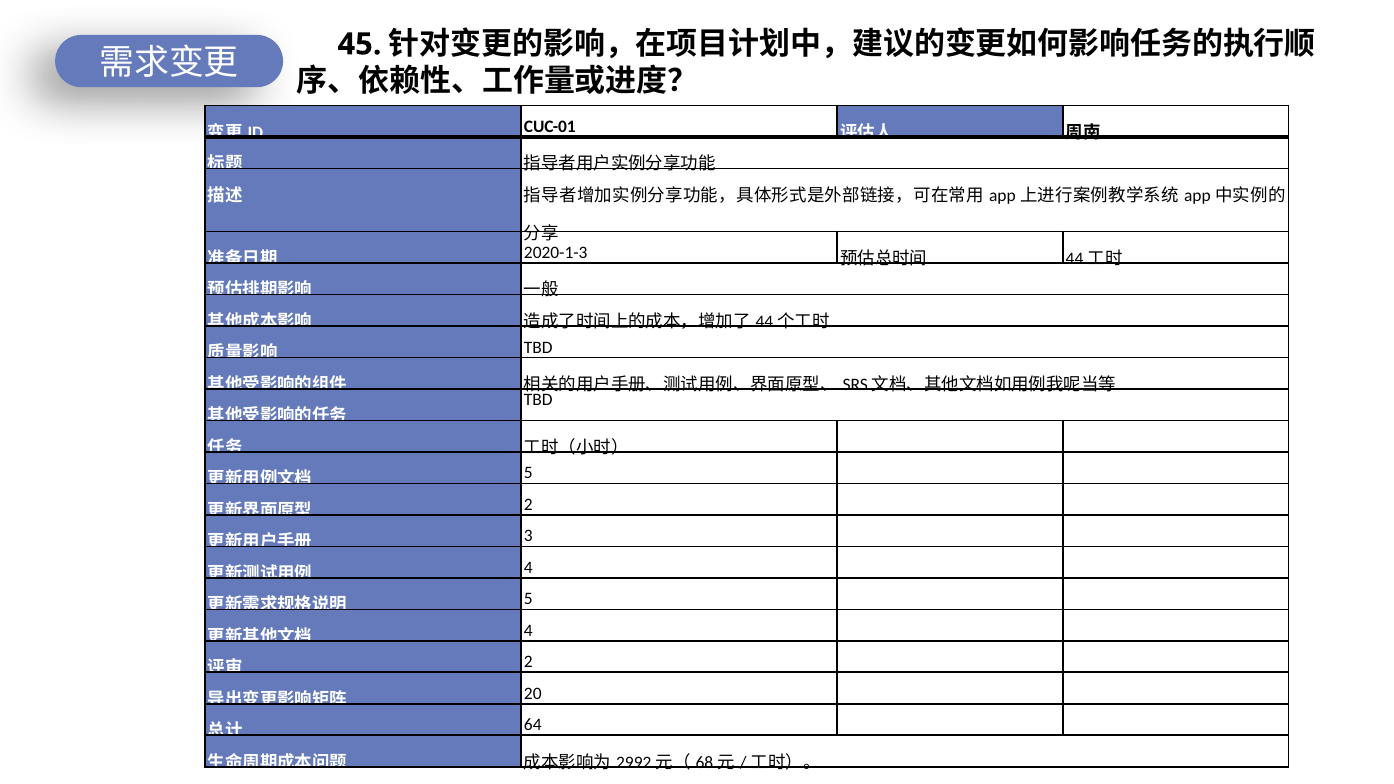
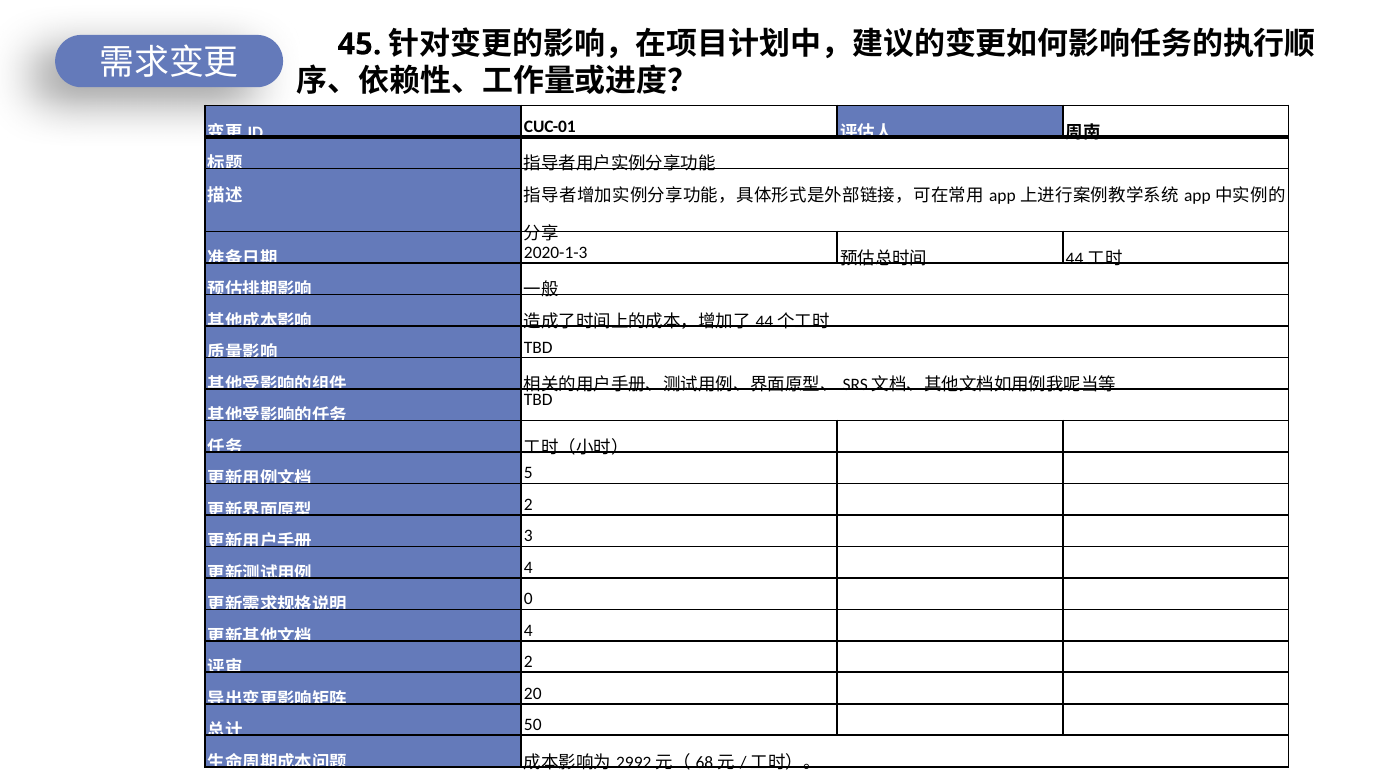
5: 5 -> 0 (528, 599)
64: 64 -> 50 (533, 725)
